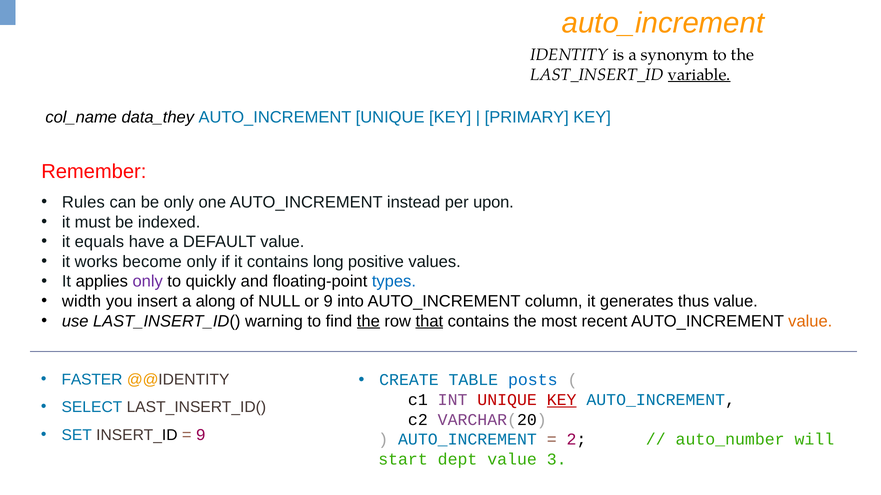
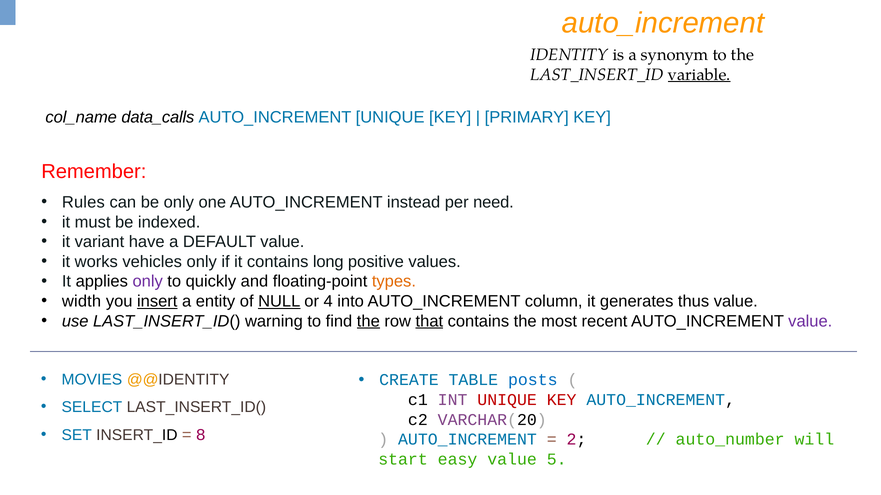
data_they: data_they -> data_calls (158, 117)
upon: upon -> need (493, 203)
equals: equals -> variant (99, 242)
become: become -> vehicles (152, 262)
types colour: blue -> orange (394, 282)
insert underline: none -> present (157, 302)
along: along -> entity (216, 302)
NULL underline: none -> present (279, 302)
or 9: 9 -> 4 (328, 302)
value colour: orange -> purple (810, 321)
FASTER: FASTER -> MOVIES (92, 380)
KEY underline: present -> none (562, 400)
9: 9 -> 8 (201, 436)
dept: dept -> easy (458, 460)
3: 3 -> 5 (557, 460)
